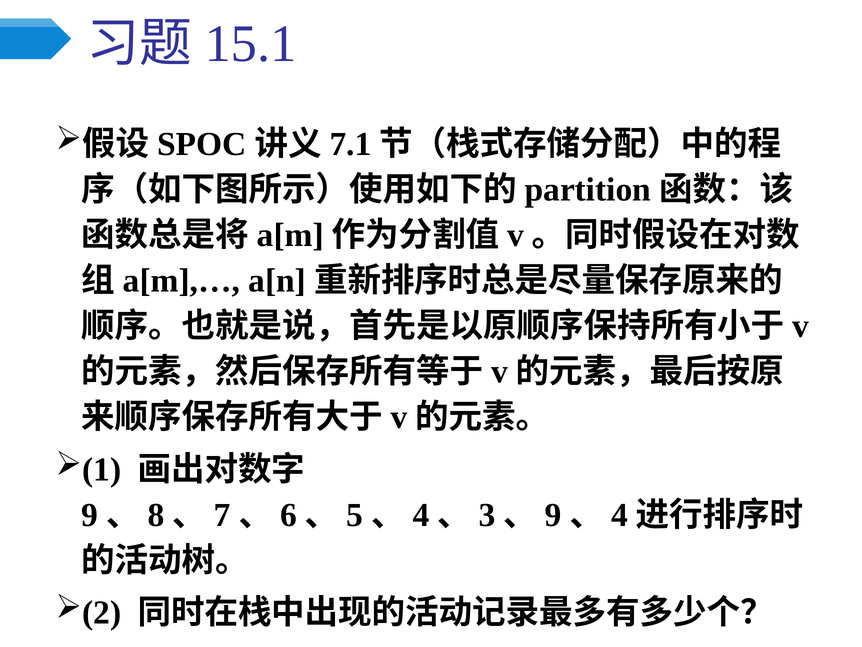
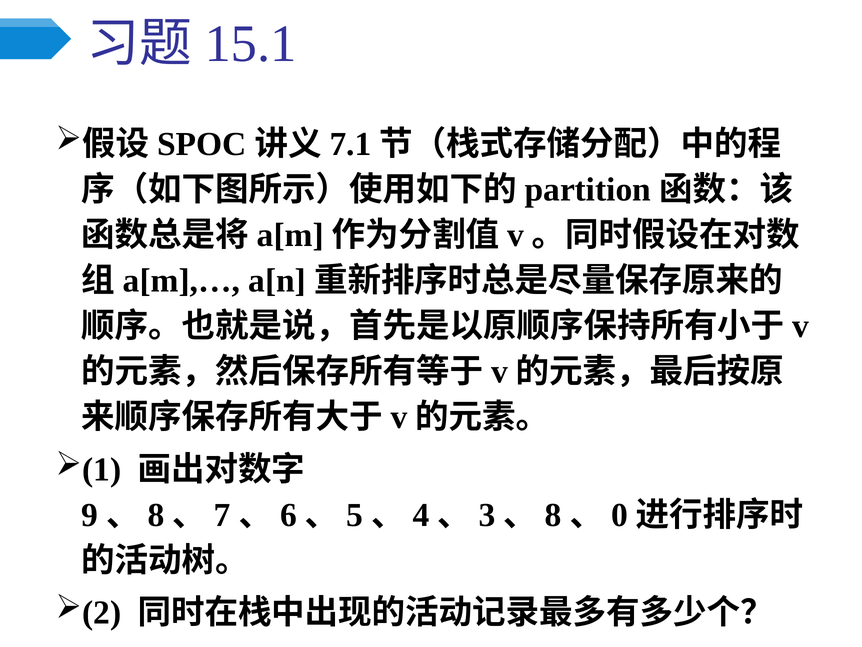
9: 9 -> 8 (553, 515)
4: 4 -> 0 (620, 515)
